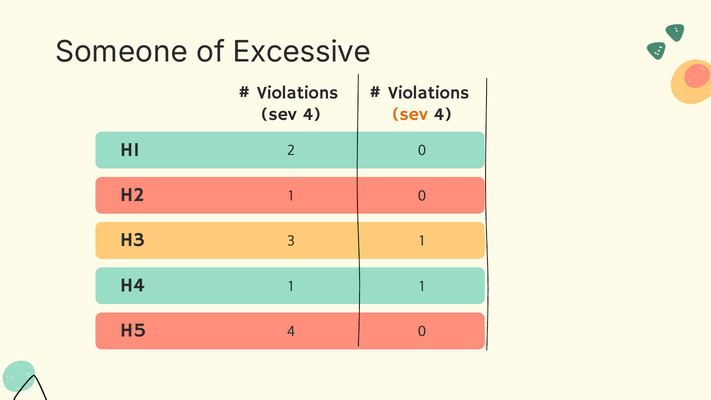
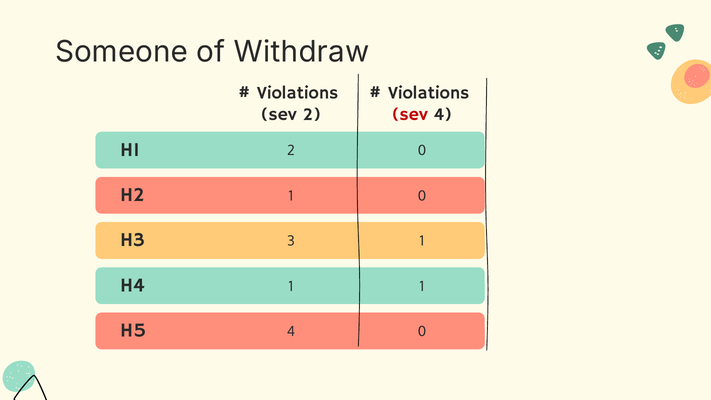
Excessive: Excessive -> Withdraw (302, 52)
4: 4 -> 2 (312, 114)
sev colour: orange -> red (410, 114)
